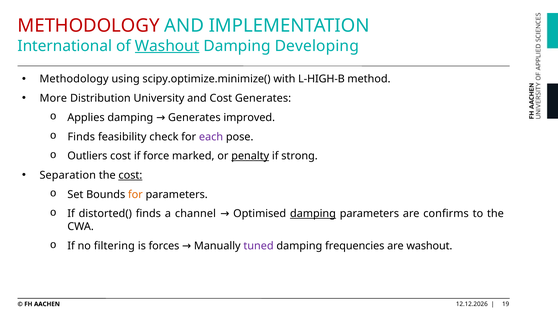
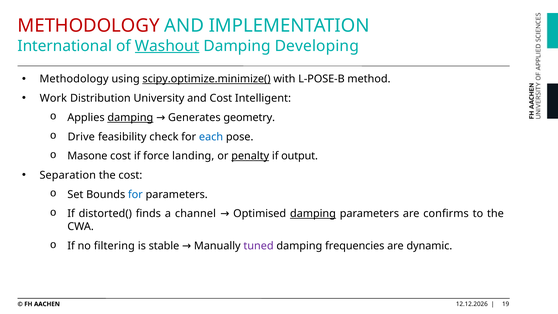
scipy.optimize.minimize( underline: none -> present (207, 79)
L-HIGH-B: L-HIGH-B -> L-POSE-B (321, 79)
More: More -> Work (53, 98)
Cost Generates: Generates -> Intelligent (263, 98)
damping underline: none -> present (130, 117)
improved: improved -> geometry (249, 117)
Finds: Finds -> Drive (81, 137)
each colour: purple -> blue (211, 137)
Outliers: Outliers -> Masone (87, 156)
marked: marked -> landing (193, 156)
strong: strong -> output (300, 156)
cost underline: present -> none (130, 175)
for colour: orange -> blue (135, 194)
forces: forces -> stable (164, 246)
are washout: washout -> dynamic (429, 246)
